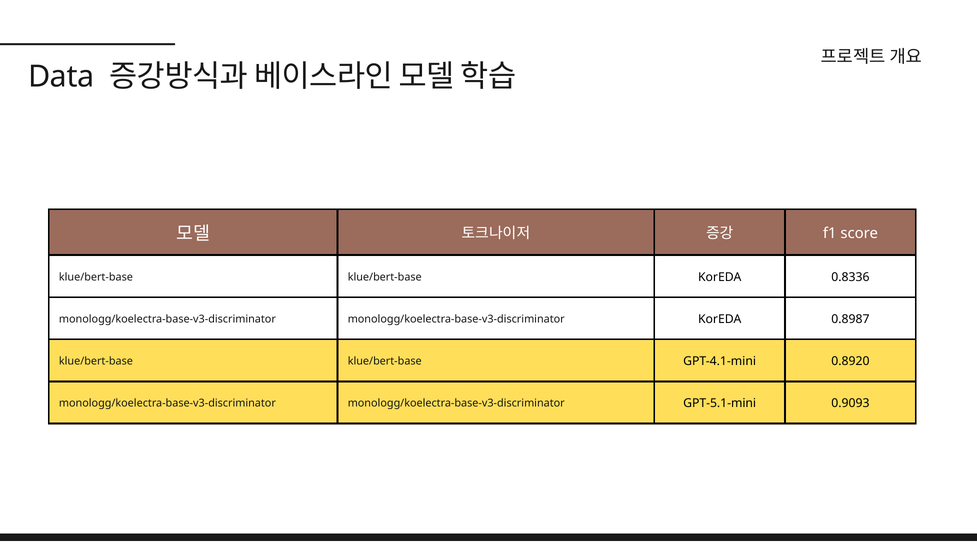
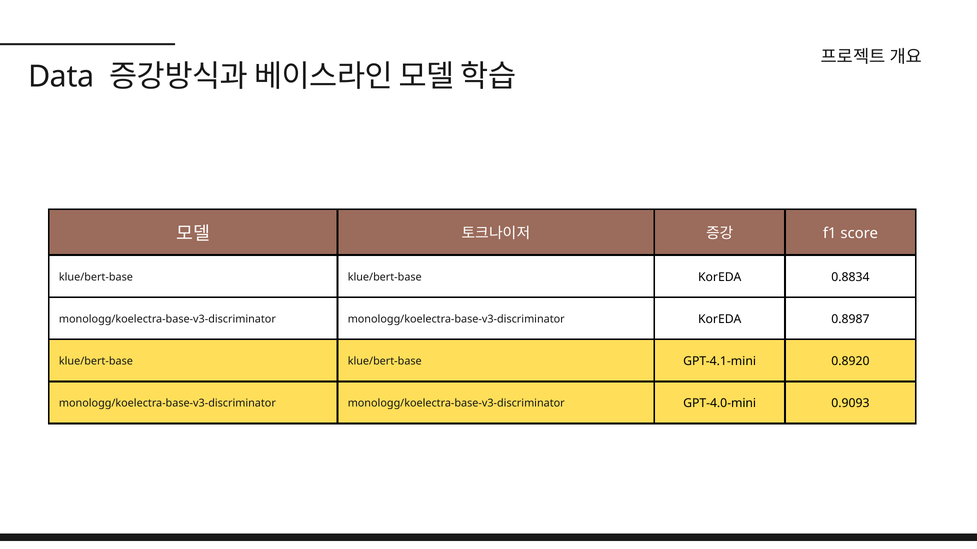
0.8336: 0.8336 -> 0.8834 (850, 277)
GPT-5.1-mini: GPT-5.1-mini -> GPT-4.0-mini (720, 404)
